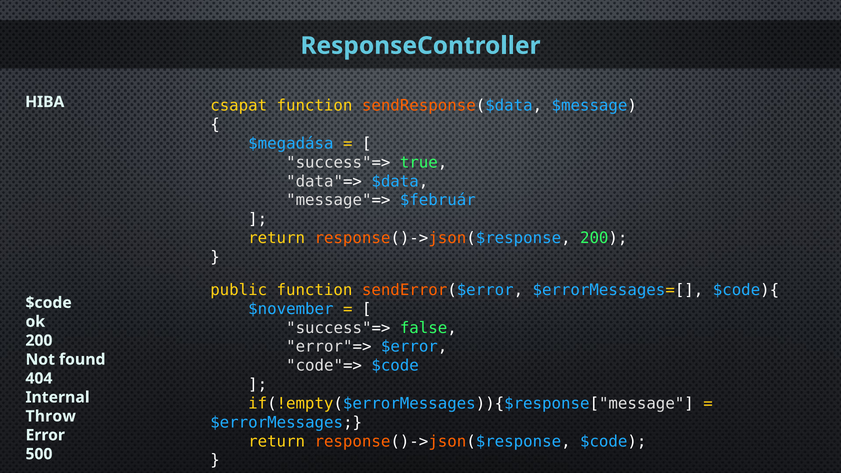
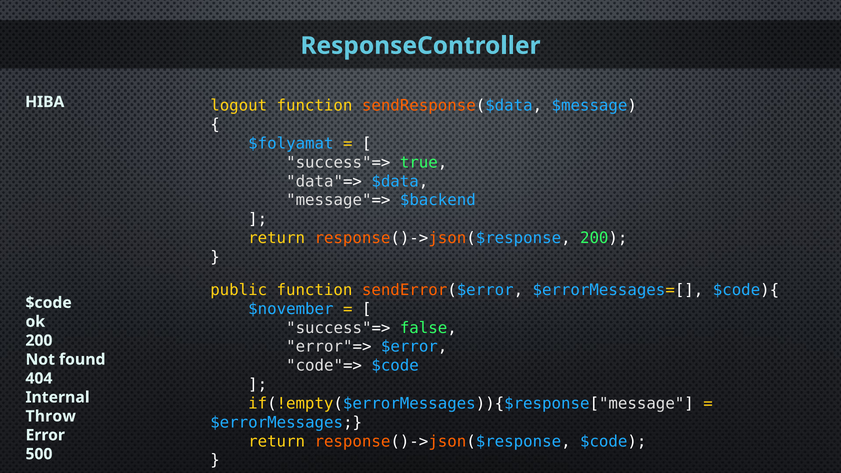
csapat: csapat -> logout (239, 106)
$megadása: $megadása -> $folyamat (291, 144)
$február: $február -> $backend (438, 200)
